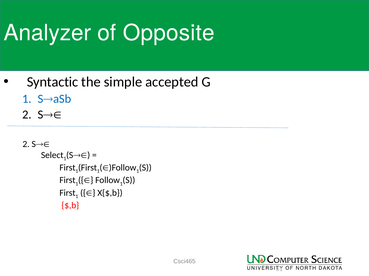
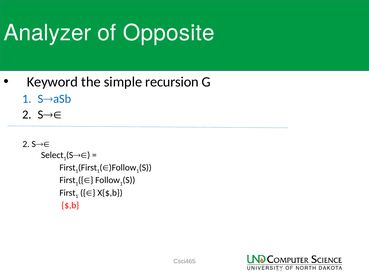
Syntactic: Syntactic -> Keyword (52, 82)
accepted: accepted -> recursion (172, 82)
